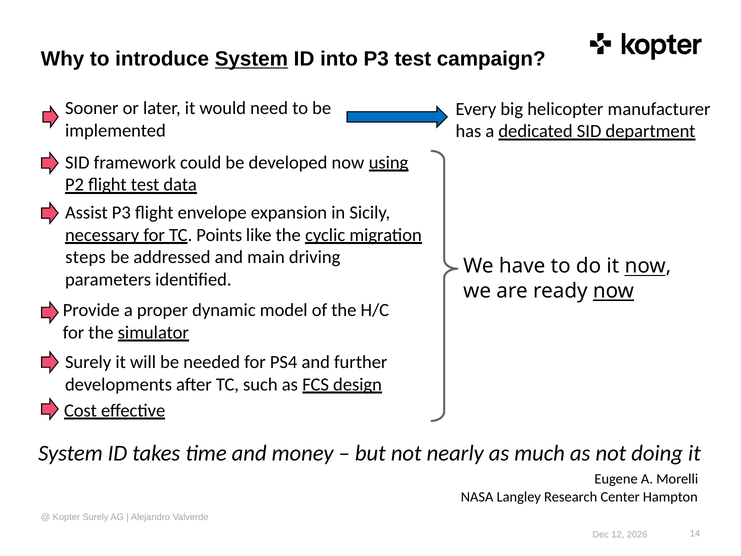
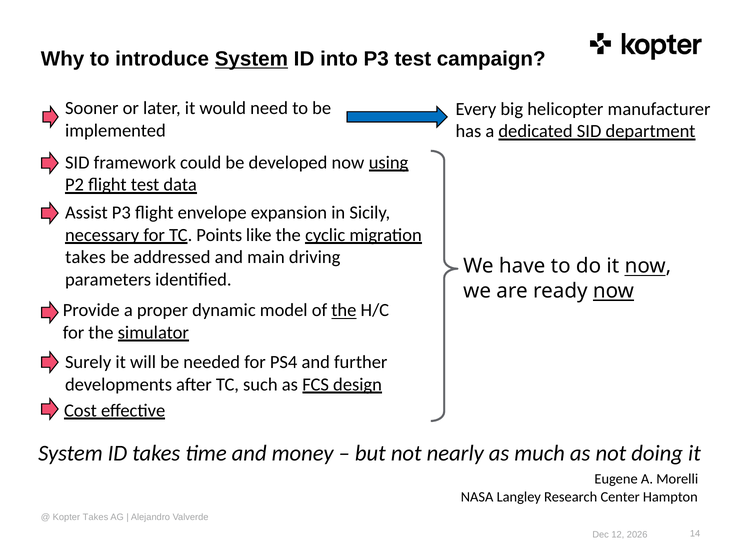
steps: steps -> takes (86, 257)
the underline: none -> present (344, 310)
Kopter Surely: Surely -> Takes (95, 517)
